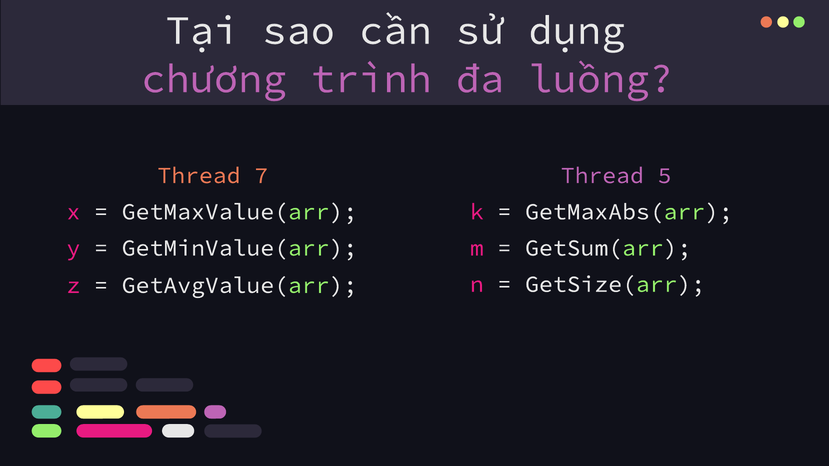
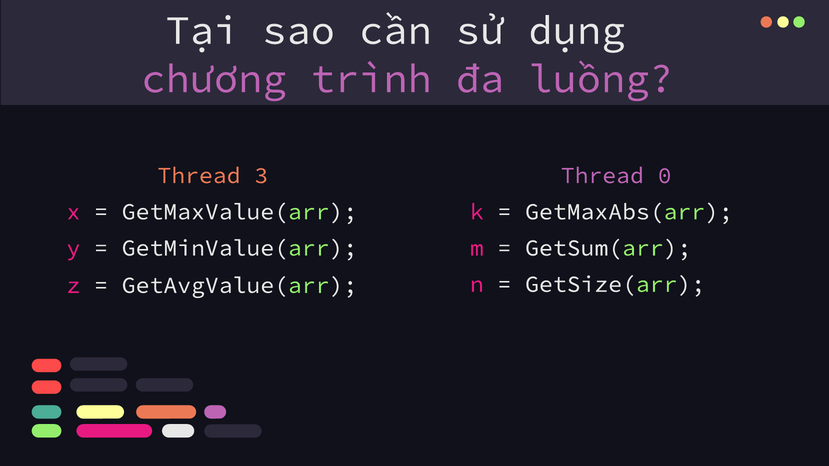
7: 7 -> 3 (261, 176)
5: 5 -> 0 (665, 176)
